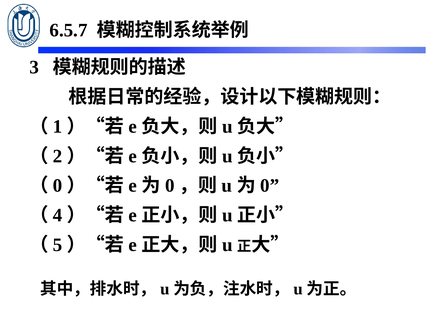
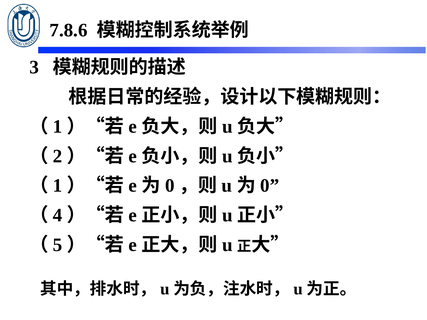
6.5.7: 6.5.7 -> 7.8.6 (69, 30)
0: 0 -> 1 (58, 186)
